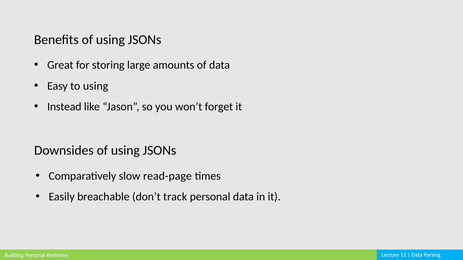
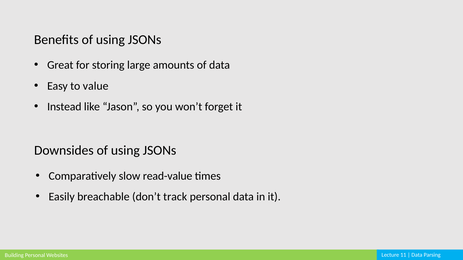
to using: using -> value (96, 86)
read-page: read-page -> read-value (168, 176)
